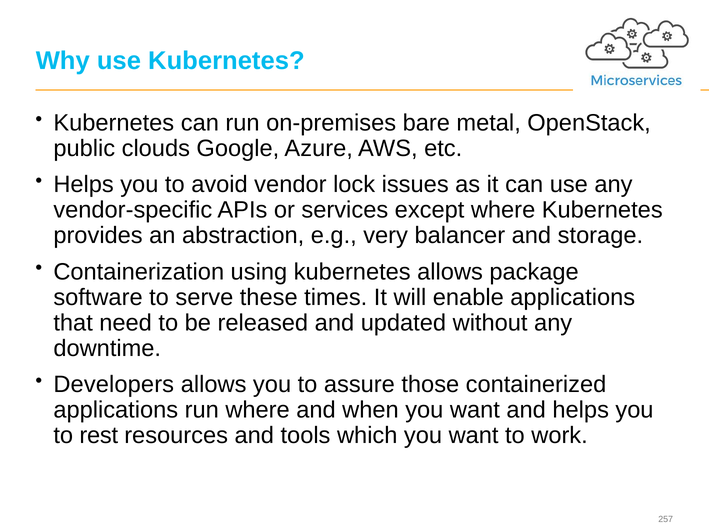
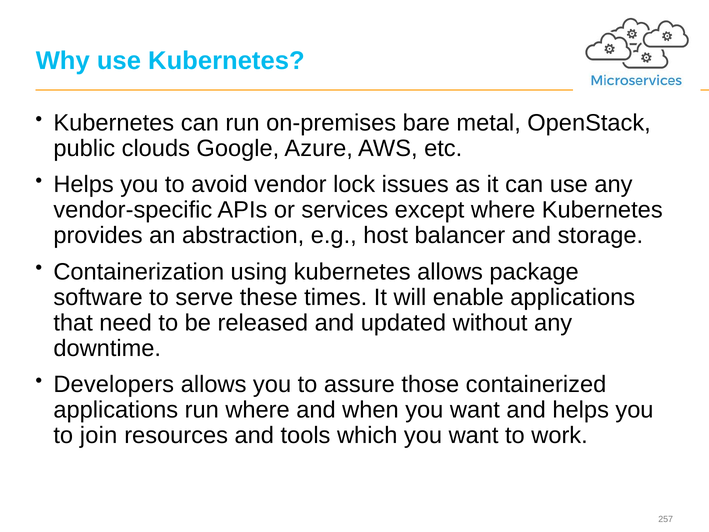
very: very -> host (386, 236)
rest: rest -> join (99, 435)
